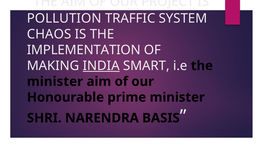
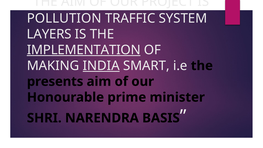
CHAOS: CHAOS -> LAYERS (49, 34)
IMPLEMENTATION underline: none -> present (84, 50)
minister: minister -> presents (55, 81)
